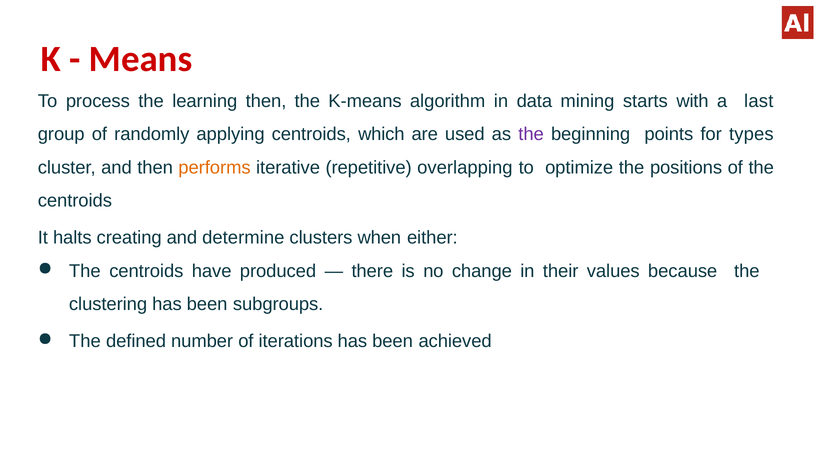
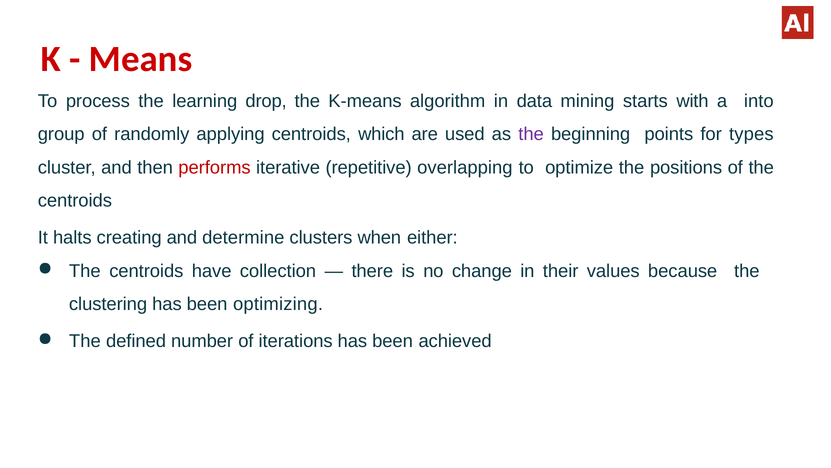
learning then: then -> drop (266, 101)
last: last -> into (759, 101)
performs colour: orange -> red (214, 167)
produced: produced -> collection (278, 271)
subgroups: subgroups -> optimizing (278, 304)
